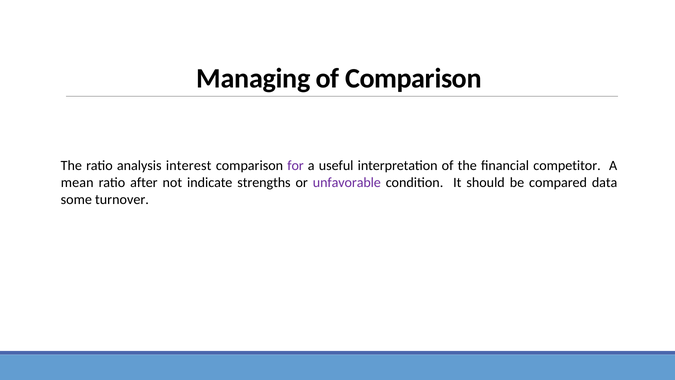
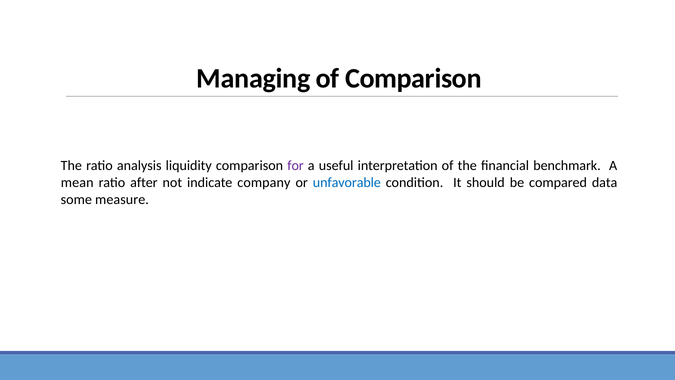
interest: interest -> liquidity (189, 165)
competitor: competitor -> benchmark (567, 165)
strengths: strengths -> company (264, 182)
unfavorable colour: purple -> blue (347, 182)
turnover: turnover -> measure (122, 199)
